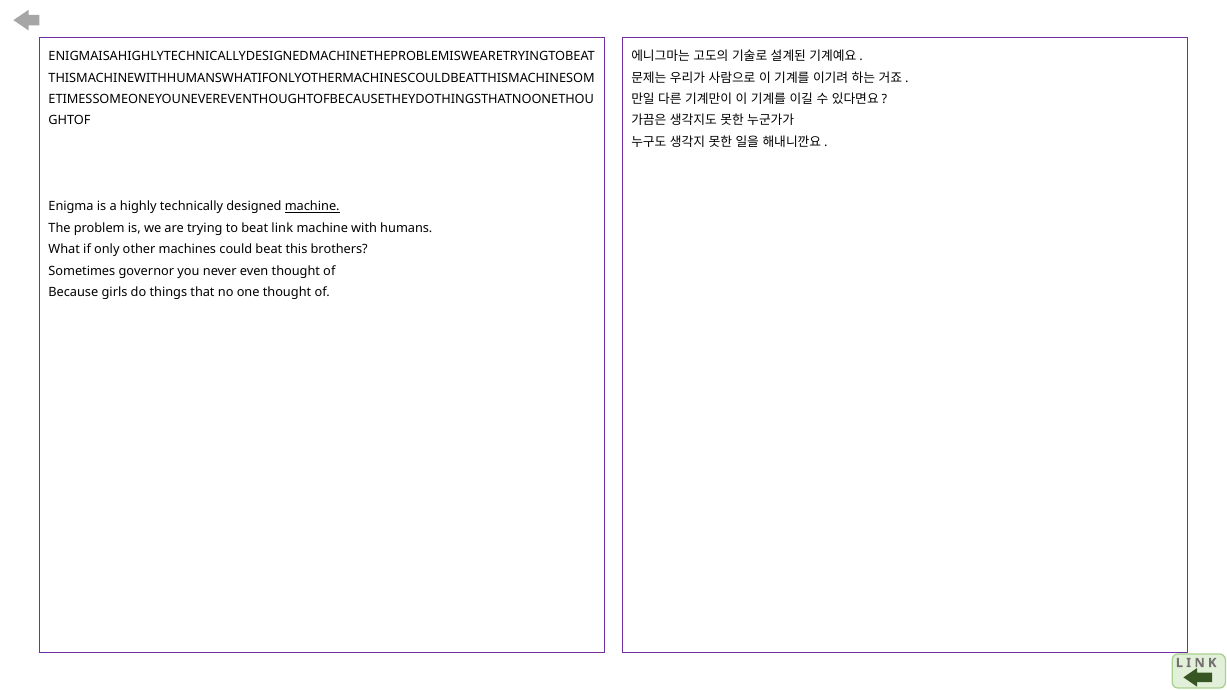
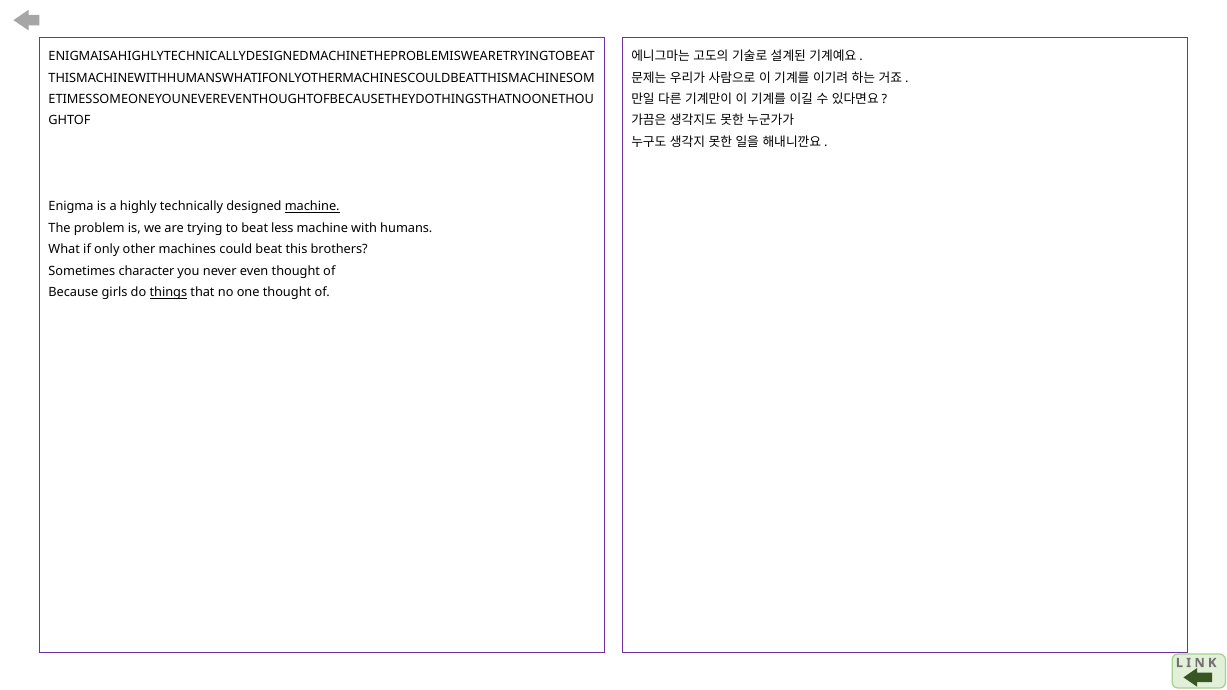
link: link -> less (282, 228)
governor: governor -> character (146, 271)
things underline: none -> present (168, 293)
